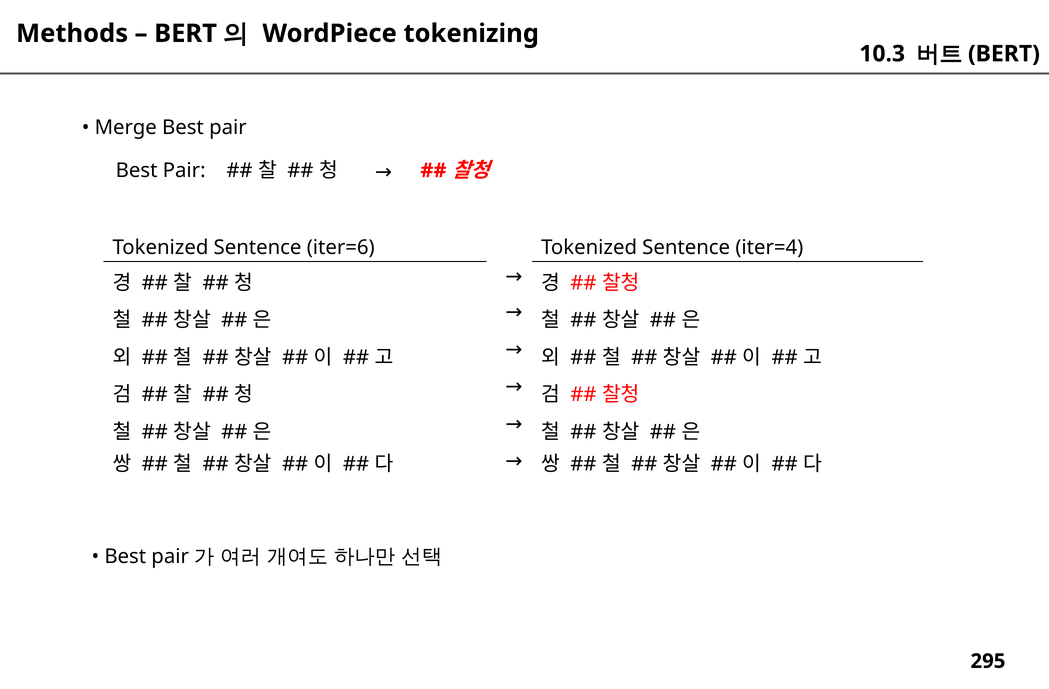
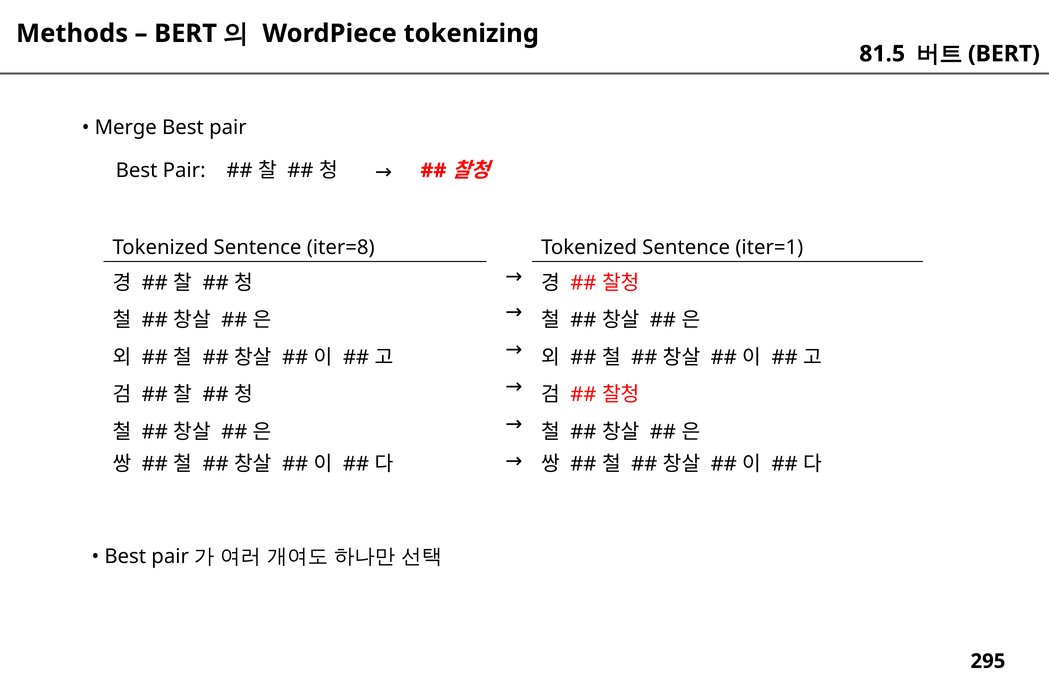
10.3: 10.3 -> 81.5 (882, 54)
iter=6: iter=6 -> iter=8 (341, 247)
iter=4: iter=4 -> iter=1 (769, 247)
